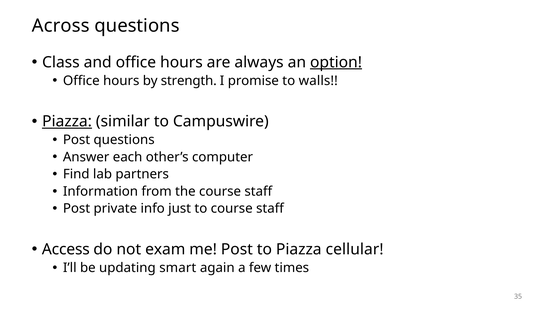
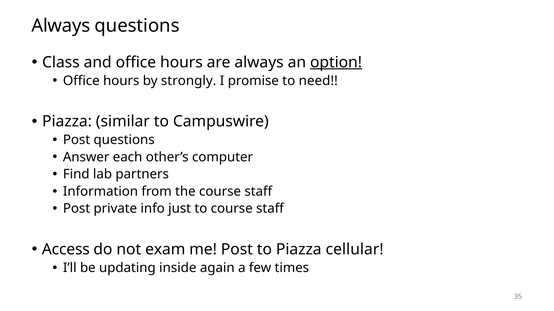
Across: Across -> Always (61, 26)
strength: strength -> strongly (189, 81)
walls: walls -> need (318, 81)
Piazza underline: present -> none (67, 122)
smart: smart -> inside (178, 268)
